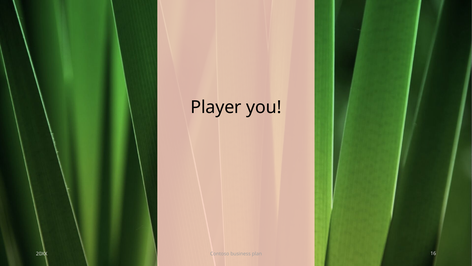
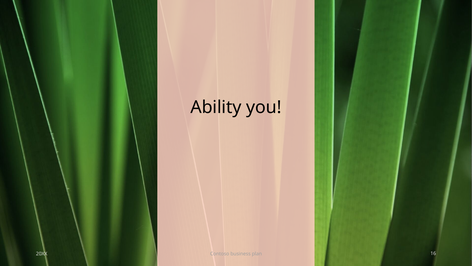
Player: Player -> Ability (216, 107)
